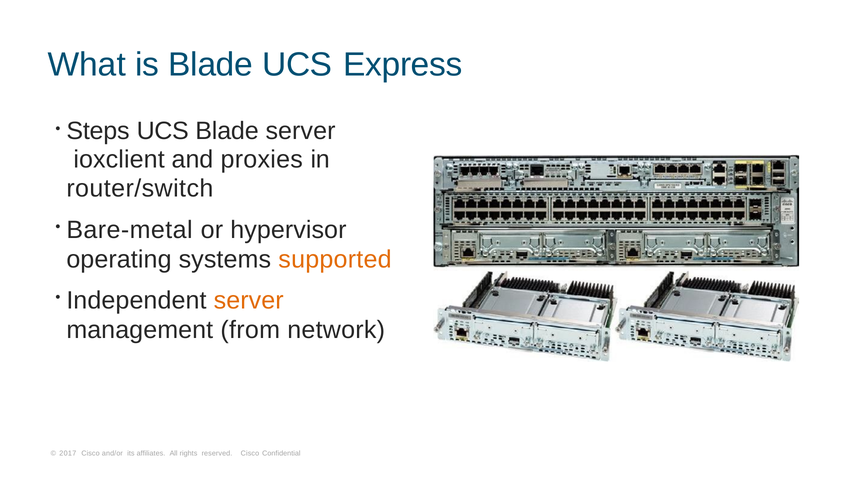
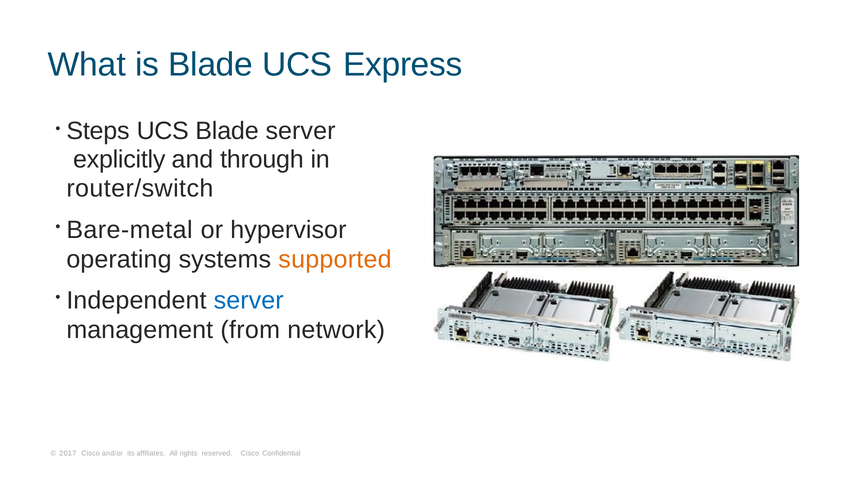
ioxclient: ioxclient -> explicitly (119, 160)
proxies: proxies -> through (262, 160)
server colour: orange -> blue (249, 301)
